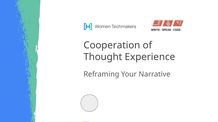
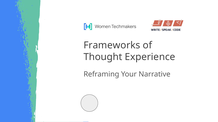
Cooperation: Cooperation -> Frameworks (112, 46)
